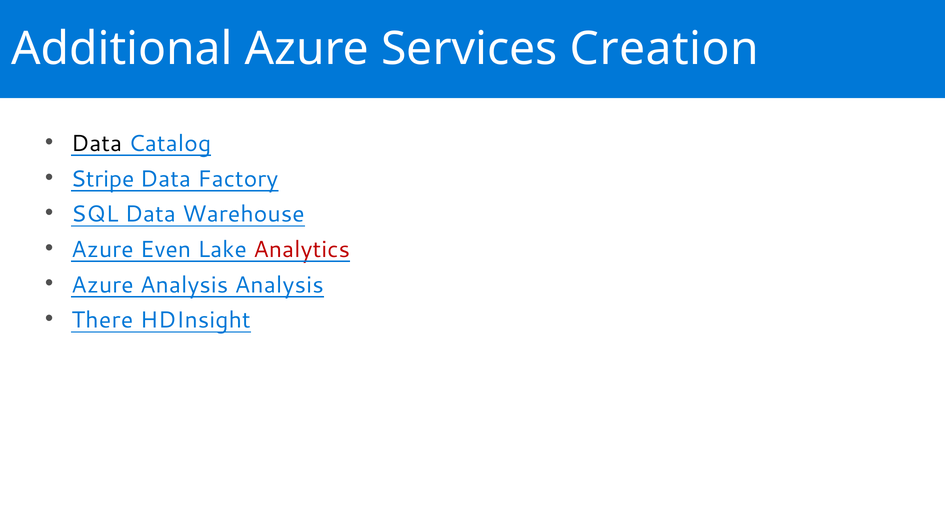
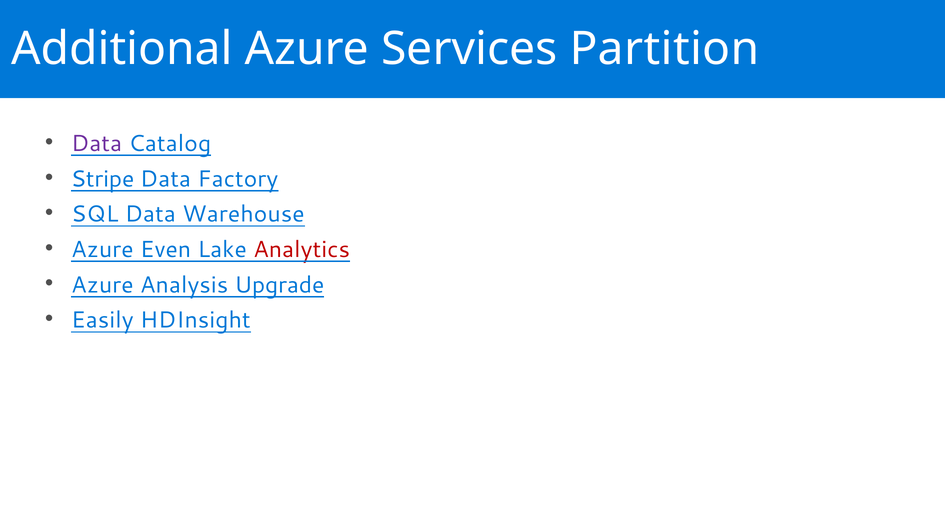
Creation: Creation -> Partition (665, 49)
Data colour: black -> purple (97, 143)
Analysis Analysis: Analysis -> Upgrade (279, 285)
There: There -> Easily (102, 320)
